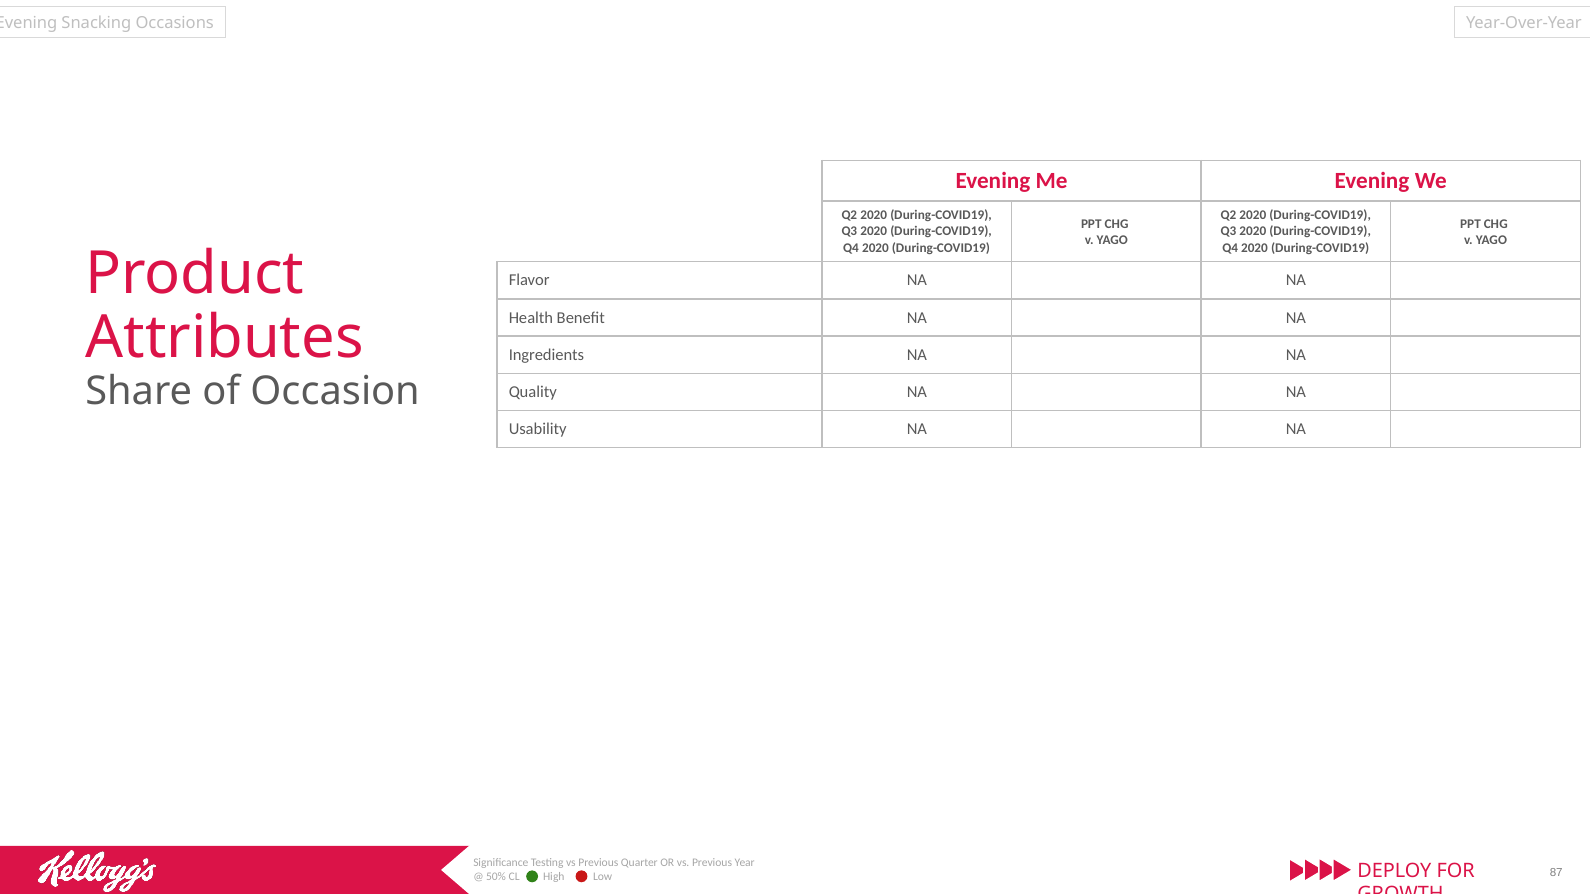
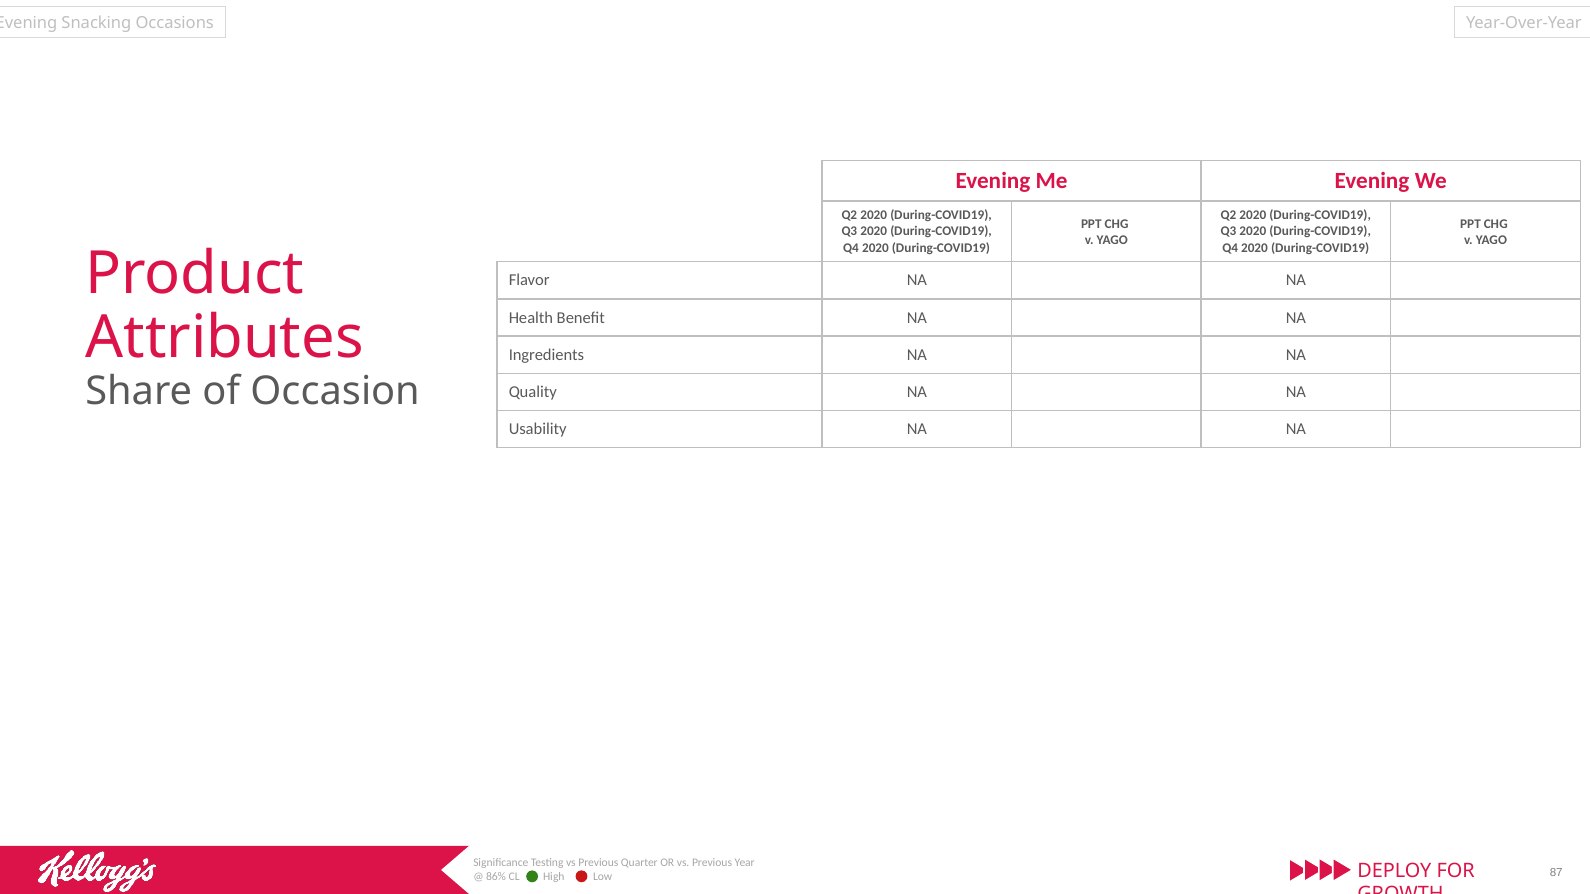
50%: 50% -> 86% (496, 877)
